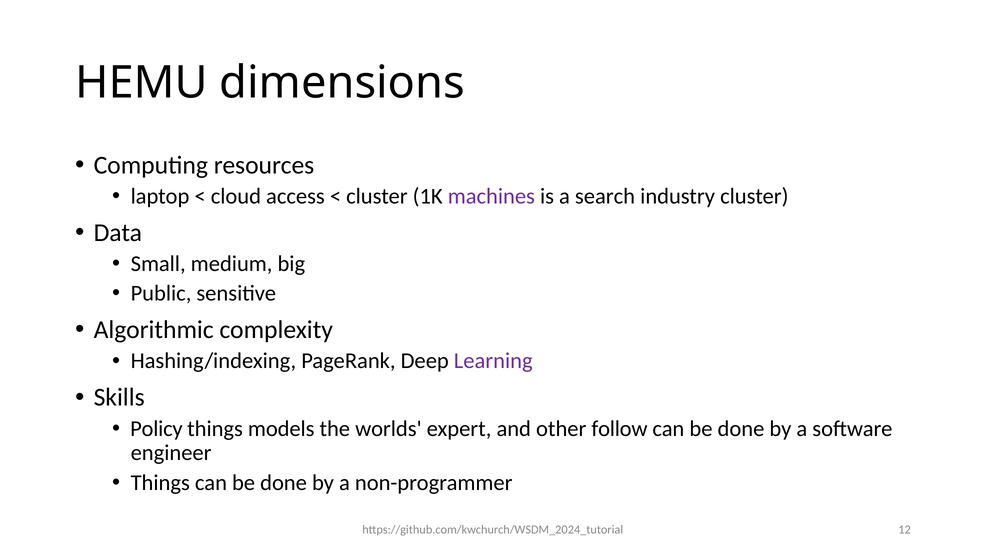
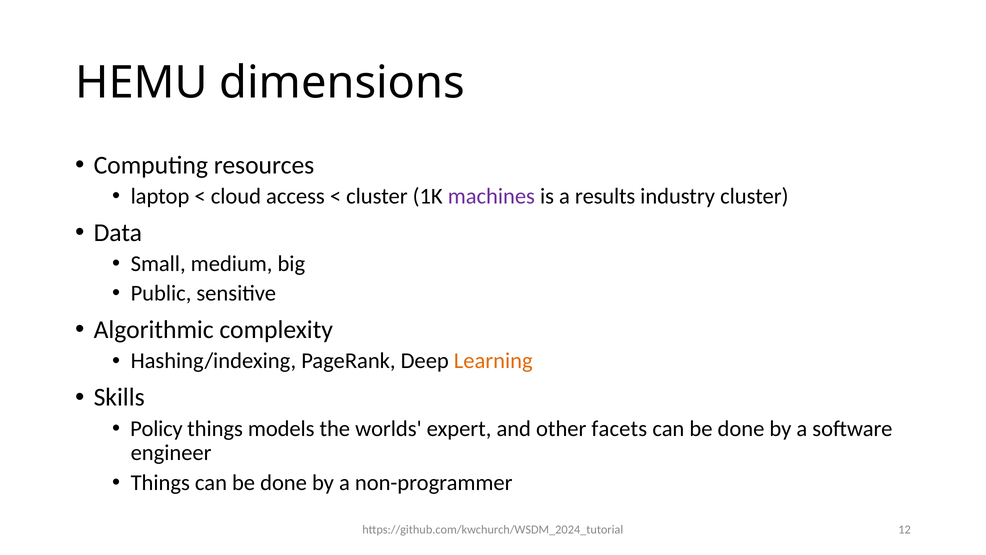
search: search -> results (605, 196)
Learning colour: purple -> orange (493, 361)
follow: follow -> facets (619, 428)
